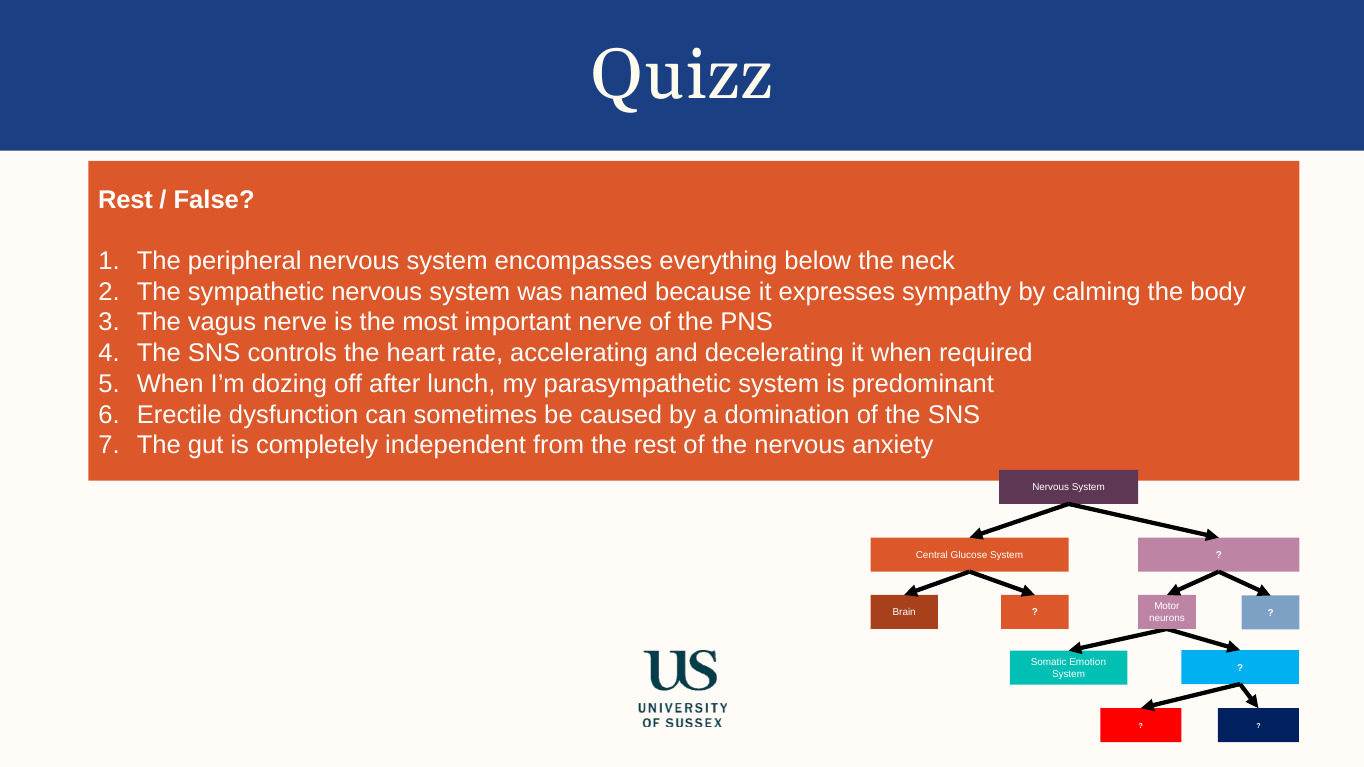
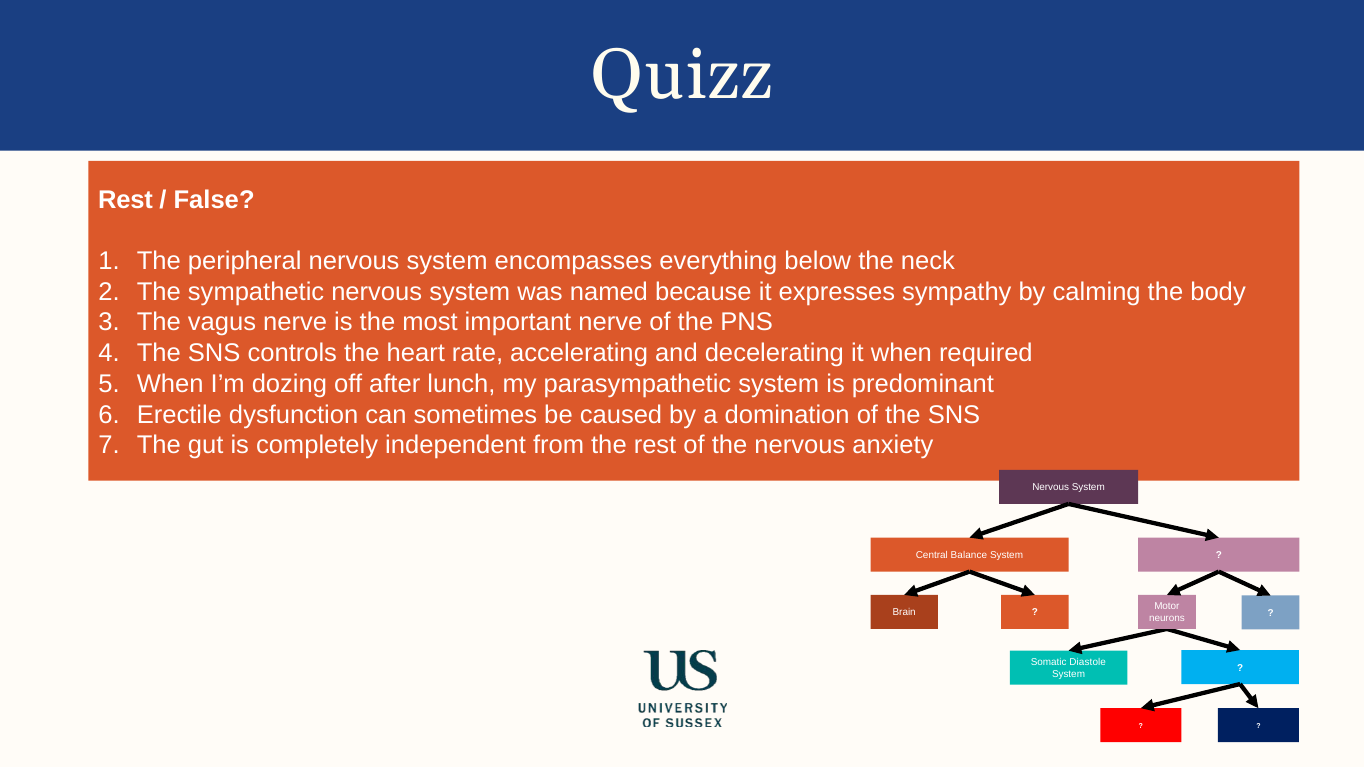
Glucose: Glucose -> Balance (969, 555)
Emotion: Emotion -> Diastole (1088, 663)
